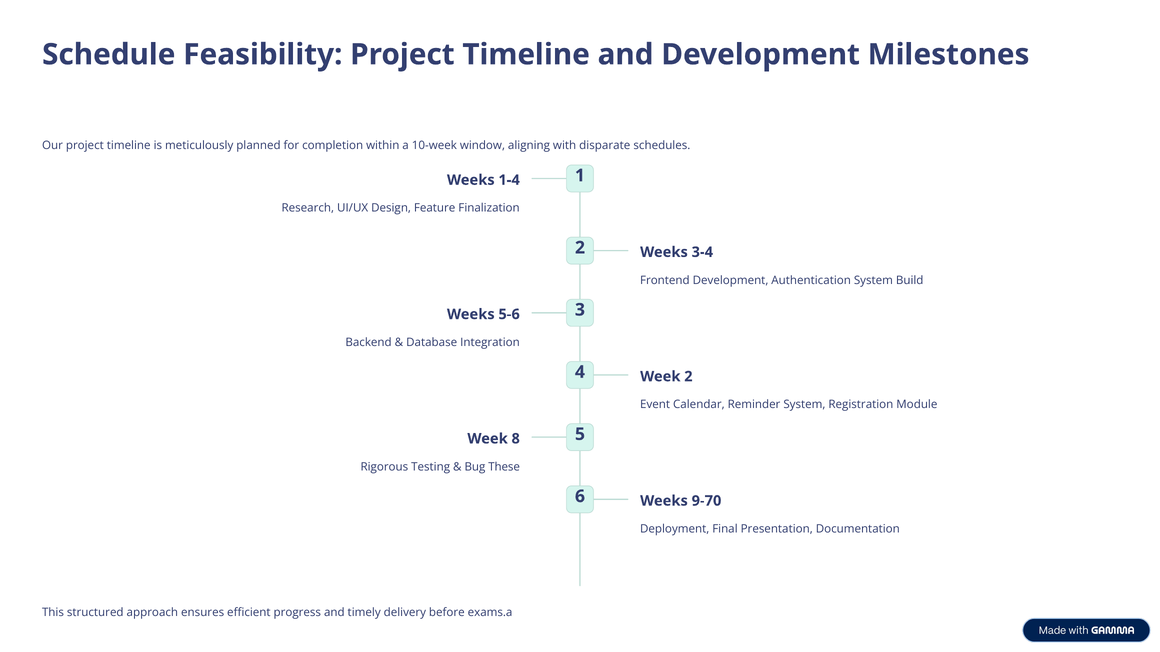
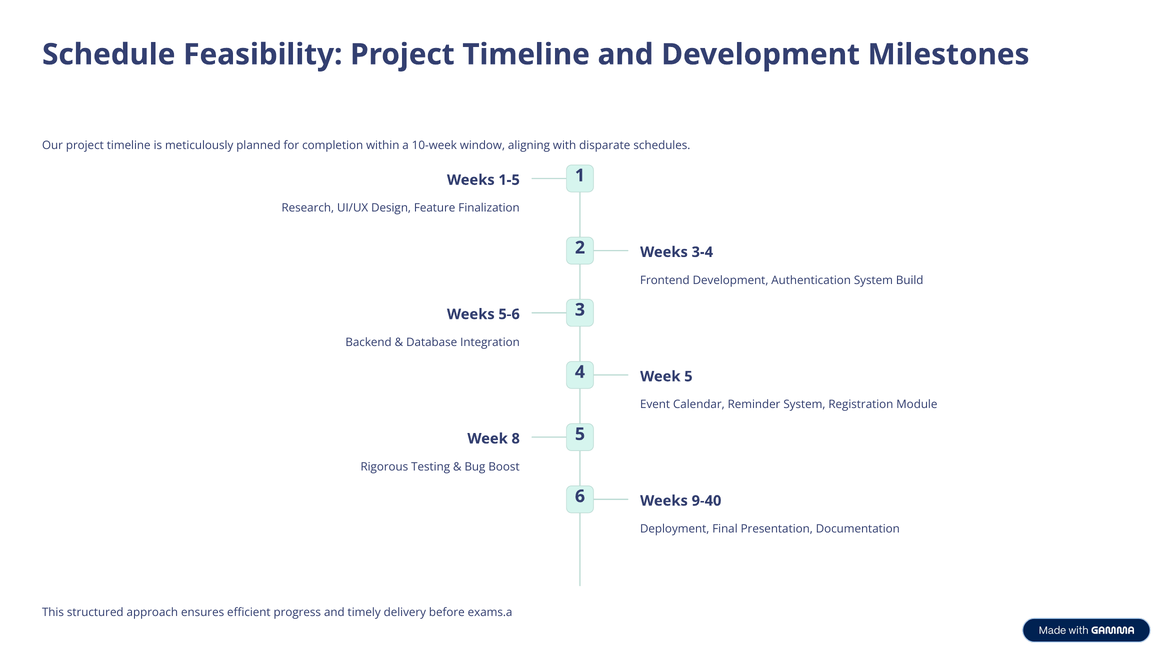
1-4: 1-4 -> 1-5 (509, 180)
Week 2: 2 -> 5 (688, 377)
These: These -> Boost (504, 467)
9-70: 9-70 -> 9-40 (706, 501)
